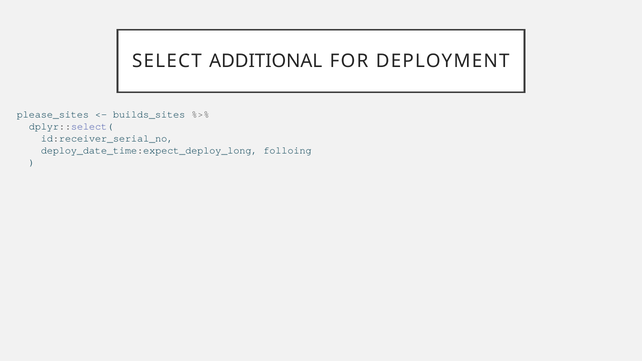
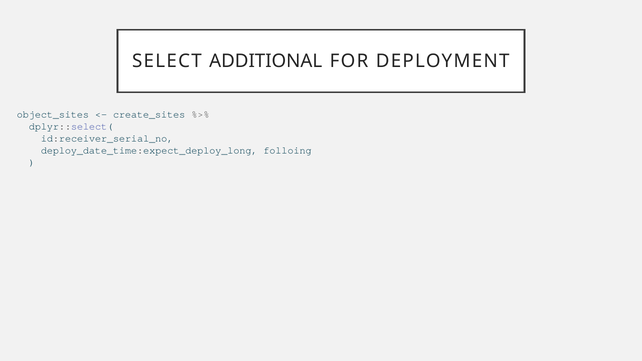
please_sites: please_sites -> object_sites (53, 114)
builds_sites: builds_sites -> create_sites (149, 114)
